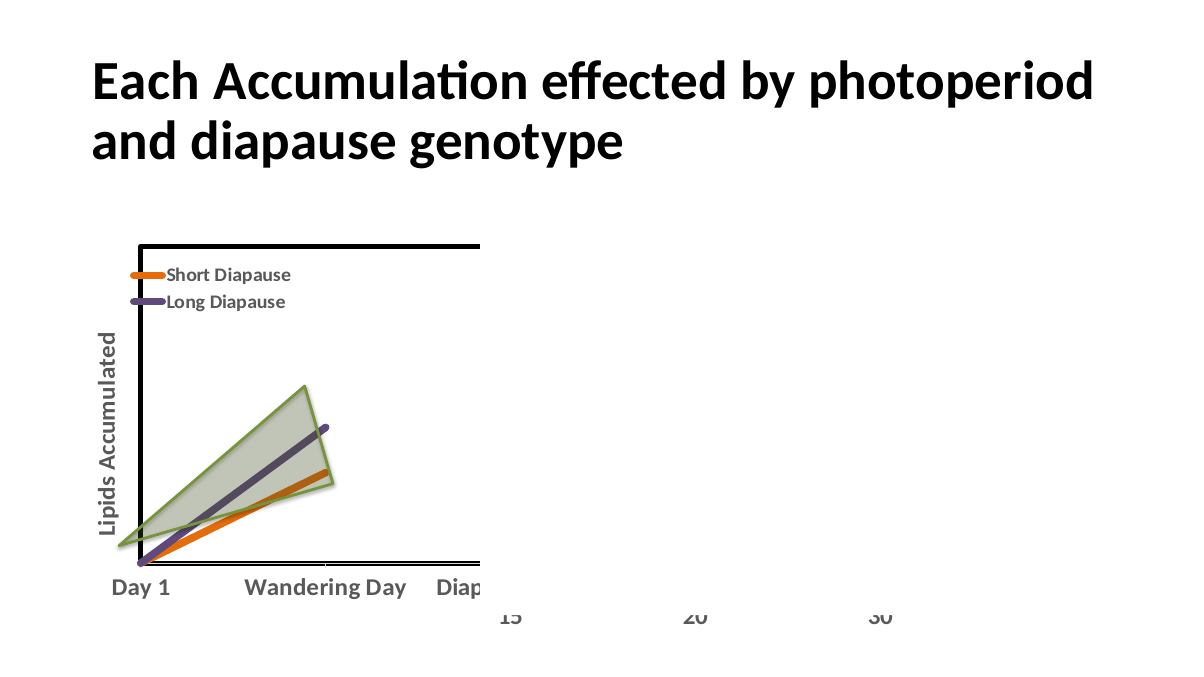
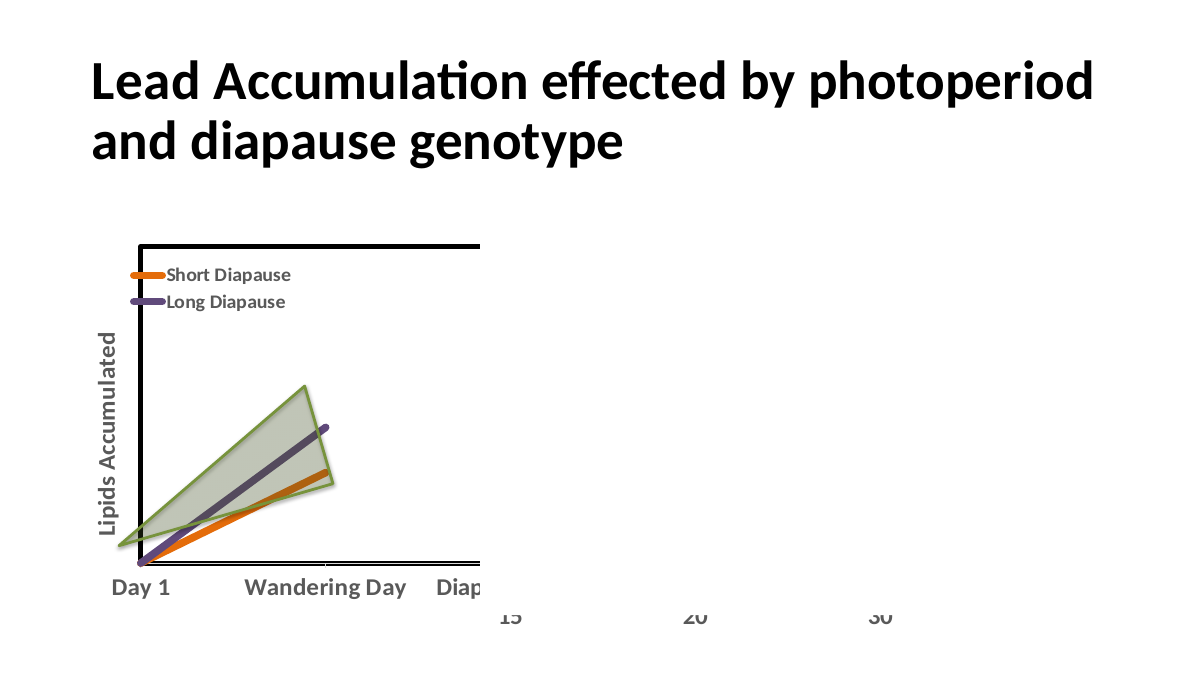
Each: Each -> Lead (146, 81)
